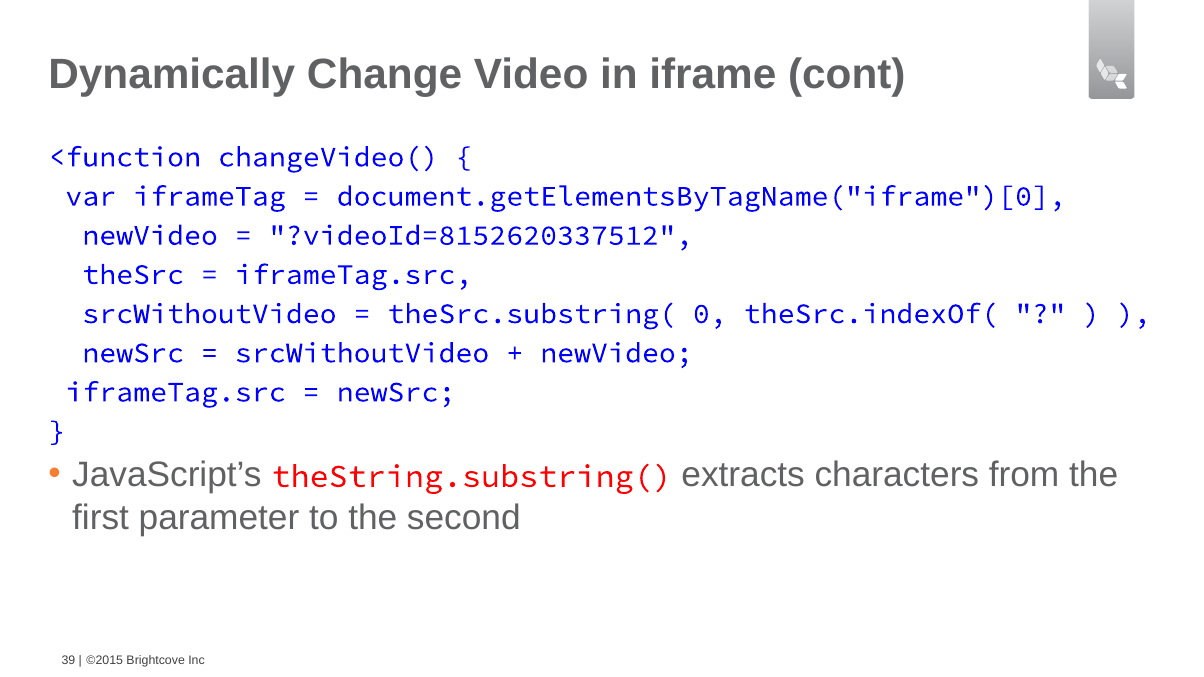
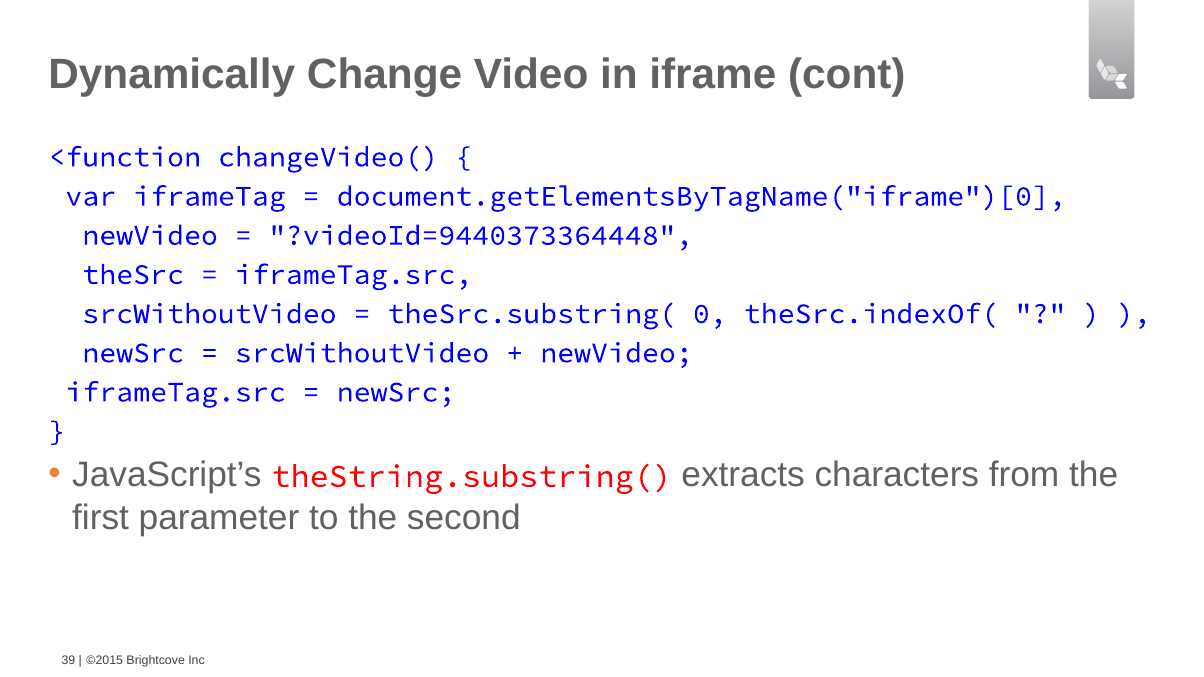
?videoId=8152620337512: ?videoId=8152620337512 -> ?videoId=9440373364448 (481, 235)
